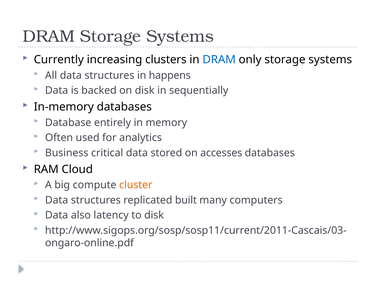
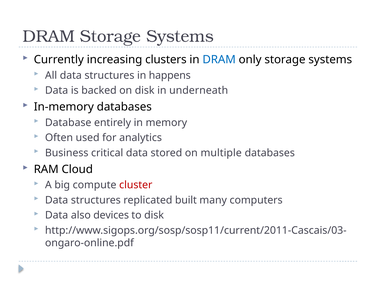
sequentially: sequentially -> underneath (199, 91)
accesses: accesses -> multiple (221, 153)
cluster colour: orange -> red (136, 185)
latency: latency -> devices (111, 215)
